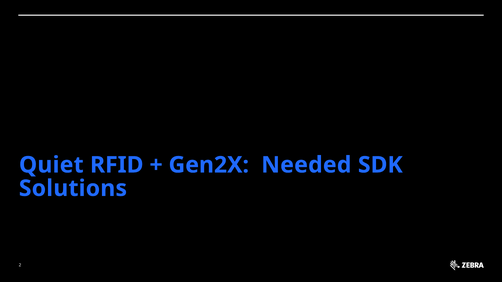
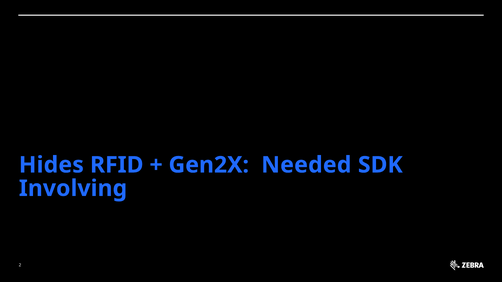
Quiet: Quiet -> Hides (51, 165)
Solutions: Solutions -> Involving (73, 189)
